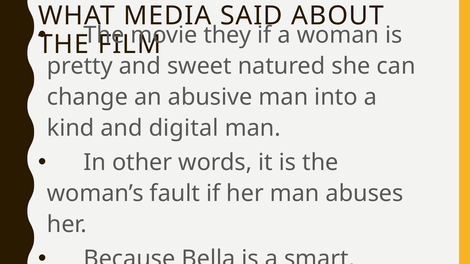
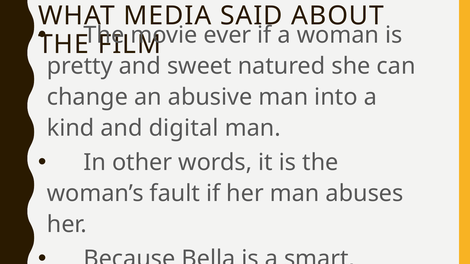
they: they -> ever (227, 35)
